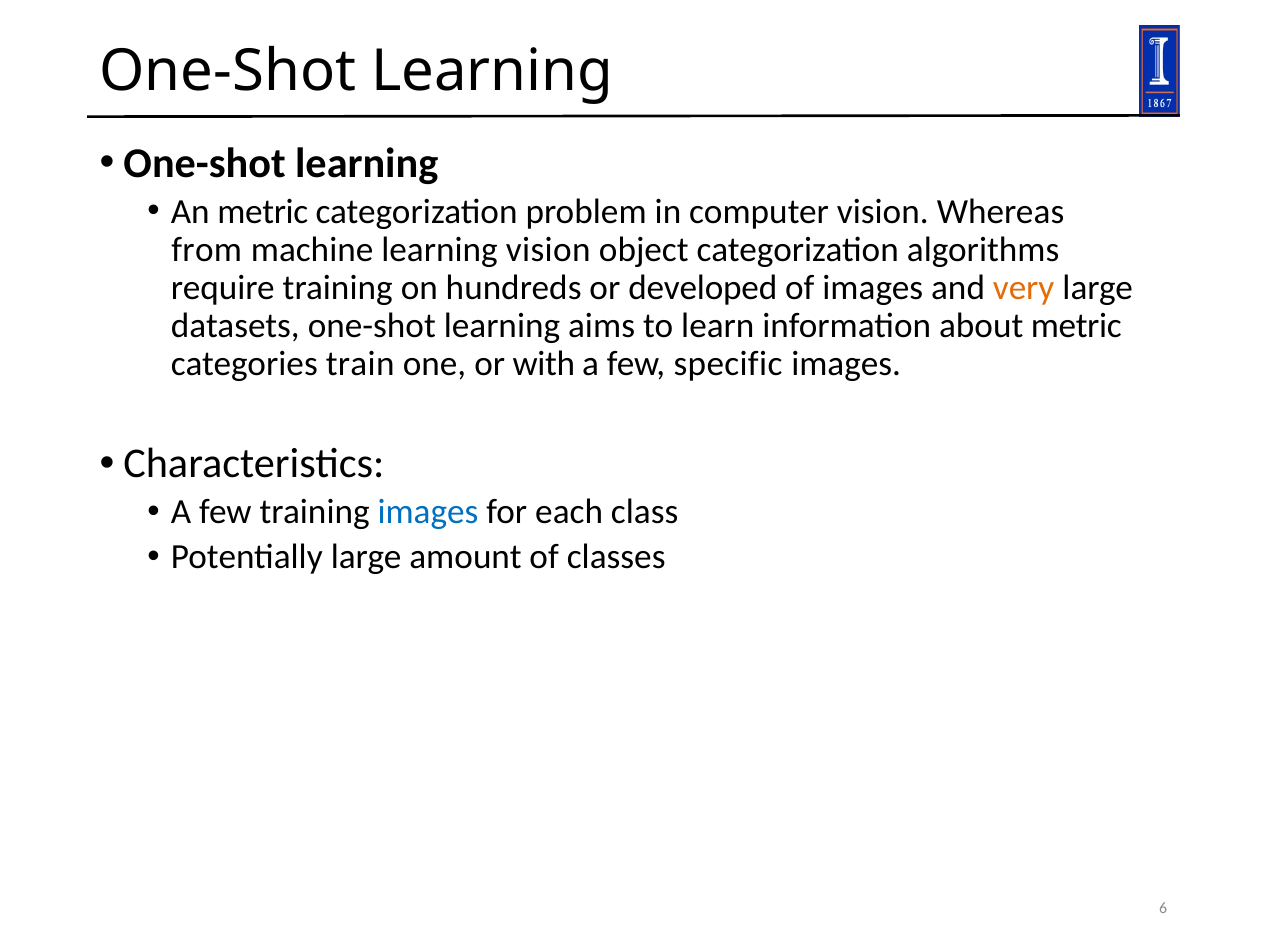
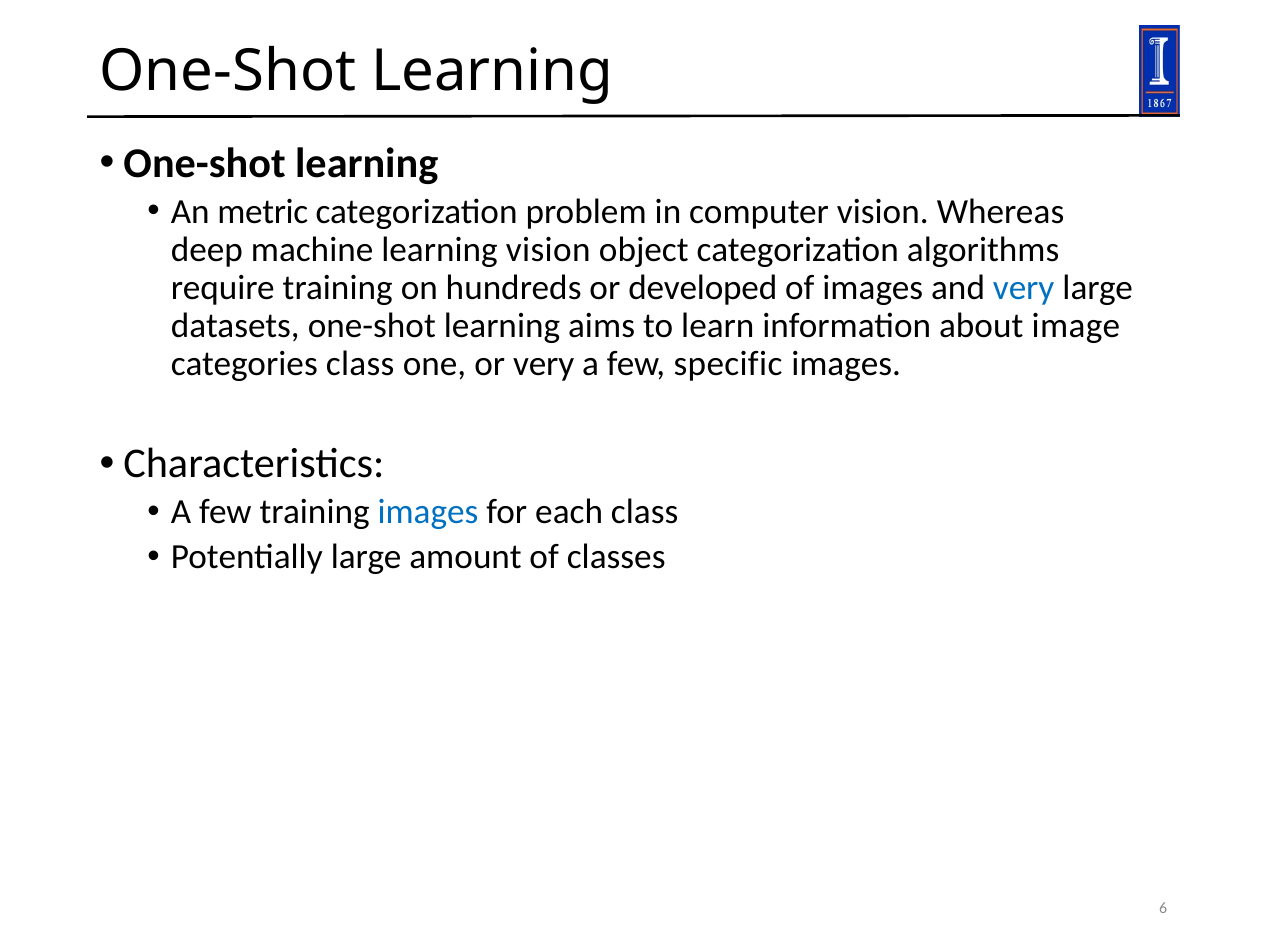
from: from -> deep (207, 250)
very colour: orange -> blue (1024, 288)
about metric: metric -> image (1076, 326)
categories train: train -> class (360, 364)
or with: with -> very (544, 364)
